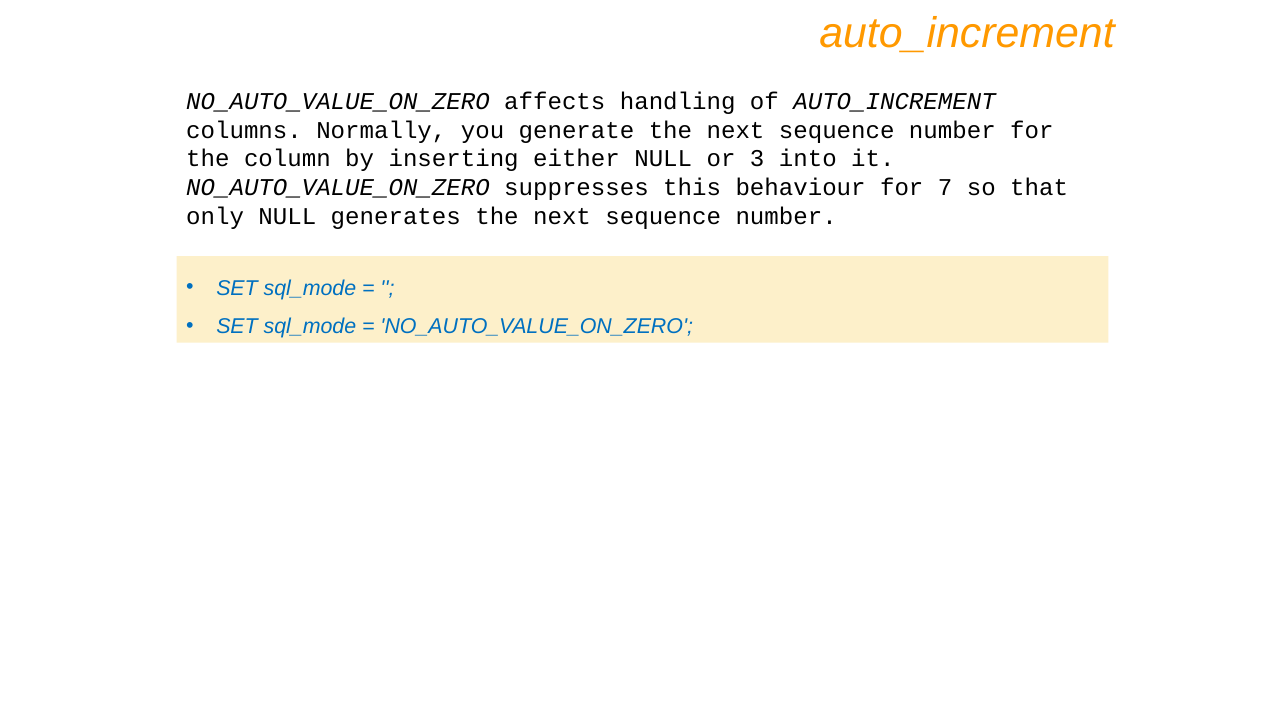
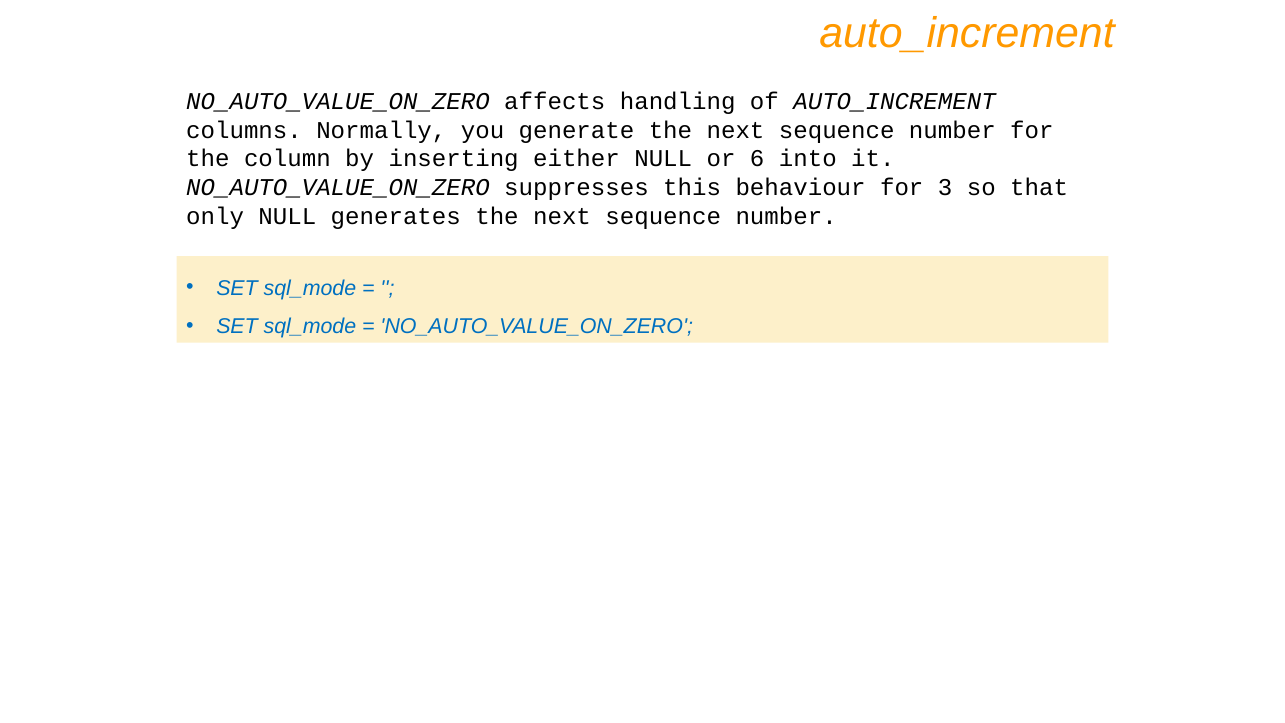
3: 3 -> 6 (757, 159)
7: 7 -> 3 (945, 188)
